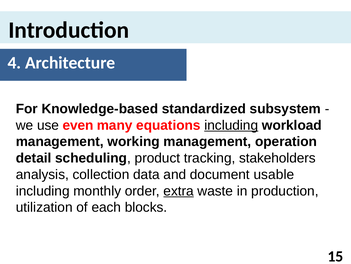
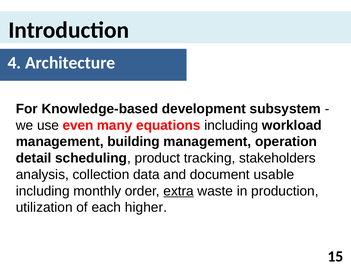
standardized: standardized -> development (204, 109)
including underline: present -> none (231, 125)
working: working -> building (134, 141)
blocks: blocks -> higher (146, 207)
